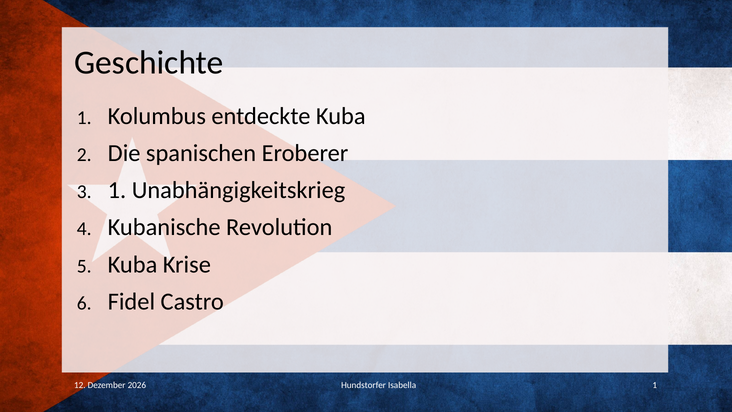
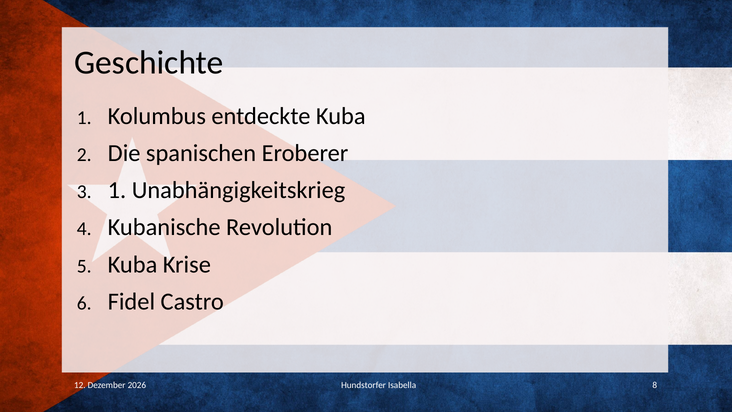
Isabella 1: 1 -> 8 (655, 385)
